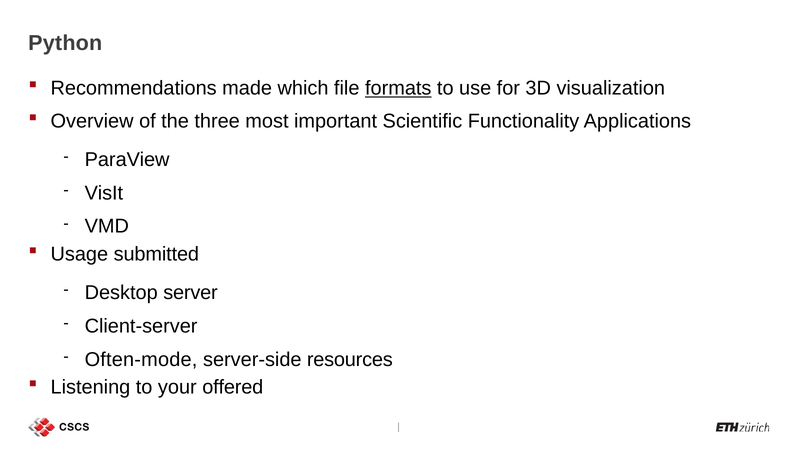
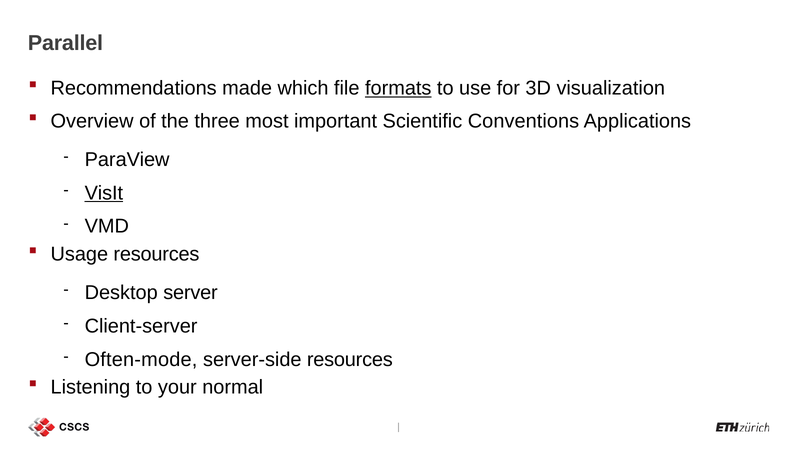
Python: Python -> Parallel (65, 43)
Functionality: Functionality -> Conventions (523, 121)
VisIt underline: none -> present (104, 193)
Usage submitted: submitted -> resources (156, 254)
offered: offered -> normal (233, 387)
